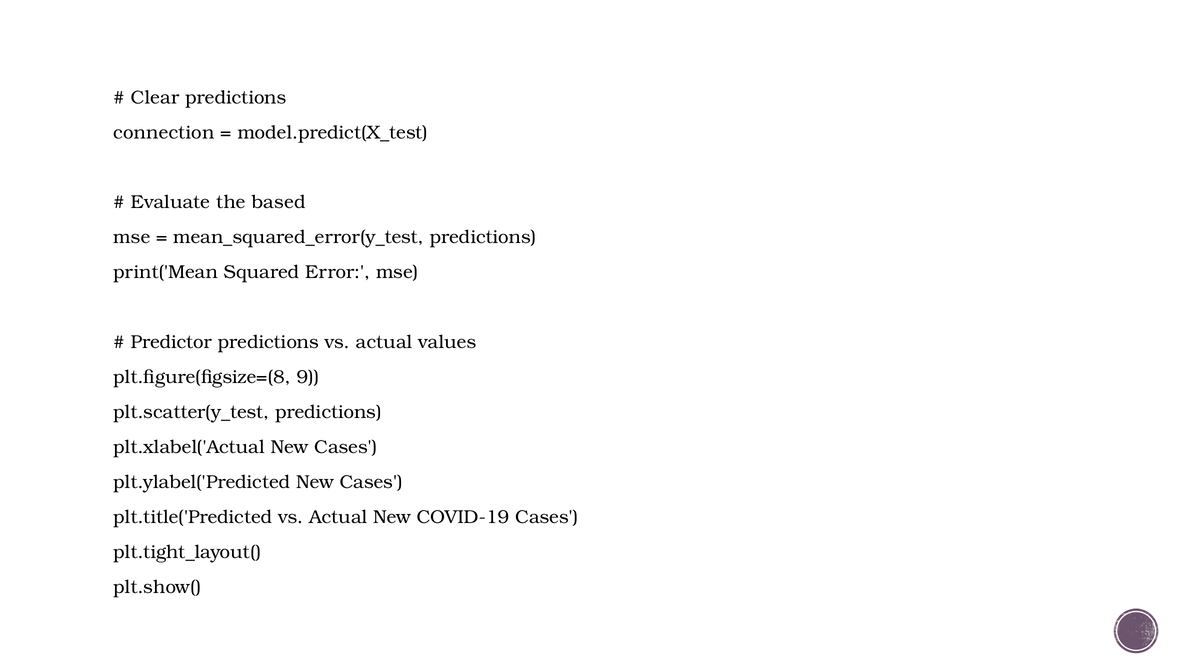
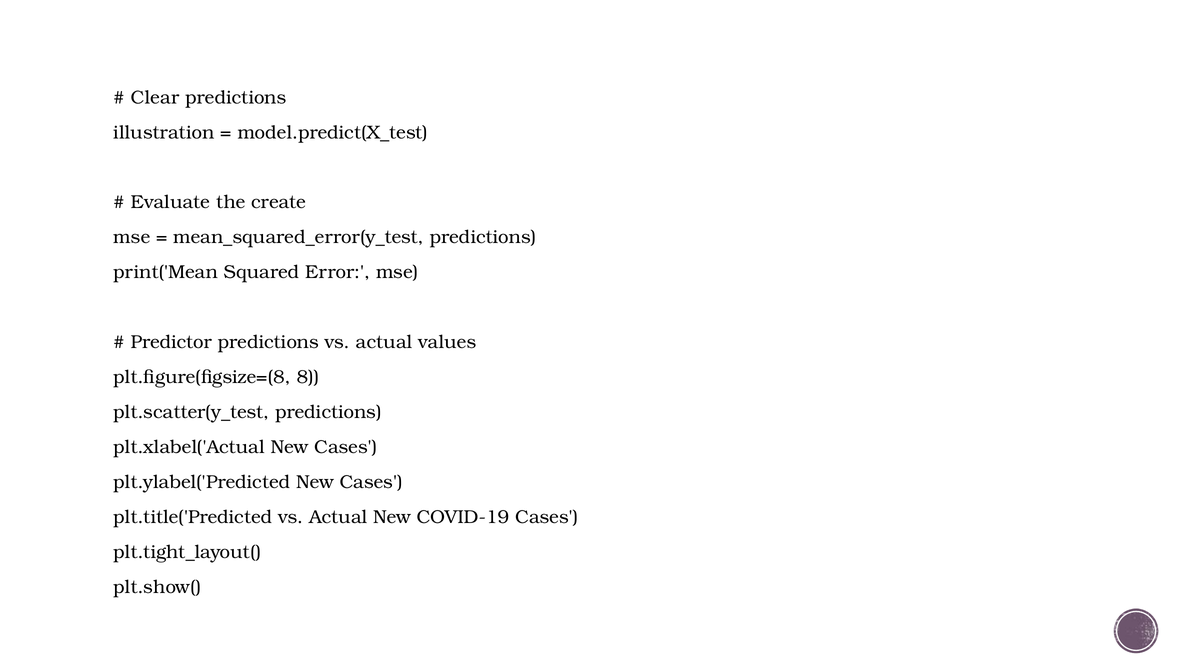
connection: connection -> illustration (164, 132)
based: based -> create (279, 202)
9: 9 -> 8 (308, 377)
